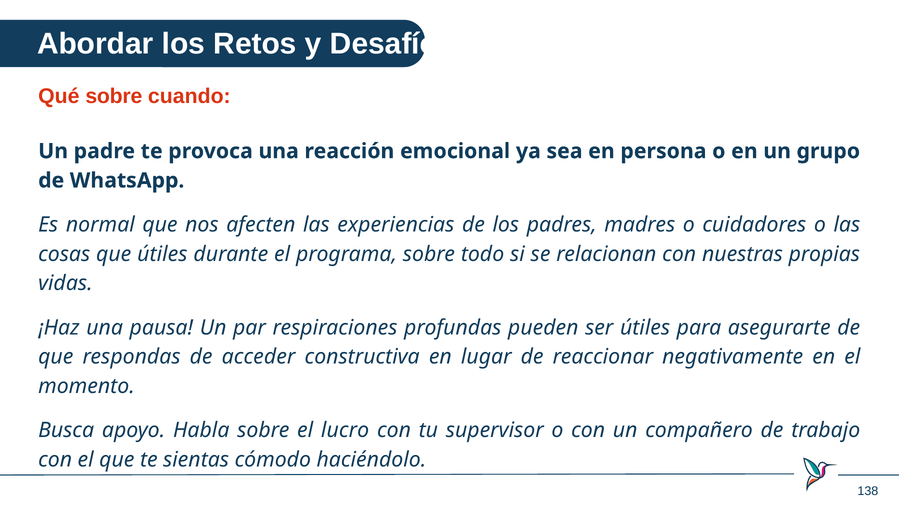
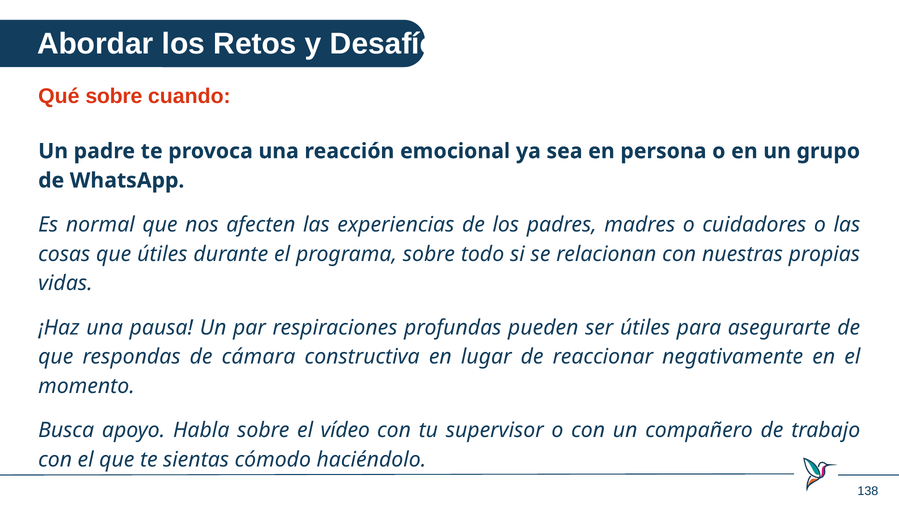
acceder: acceder -> cámara (259, 357)
lucro: lucro -> vídeo (345, 430)
